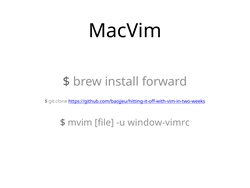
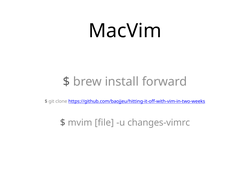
window-vimrc: window-vimrc -> changes-vimrc (159, 122)
